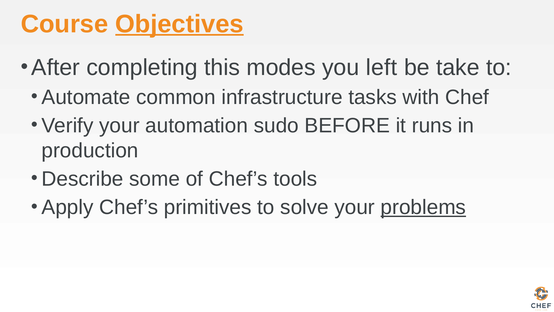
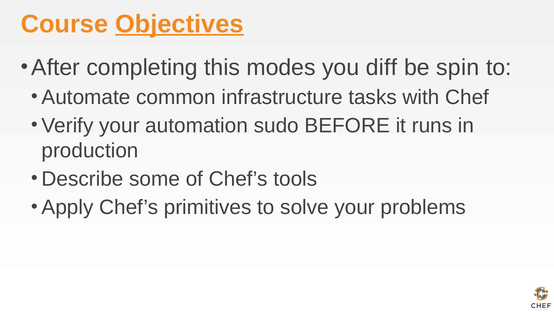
left: left -> diff (381, 67)
take: take -> spin (458, 67)
problems underline: present -> none (423, 207)
